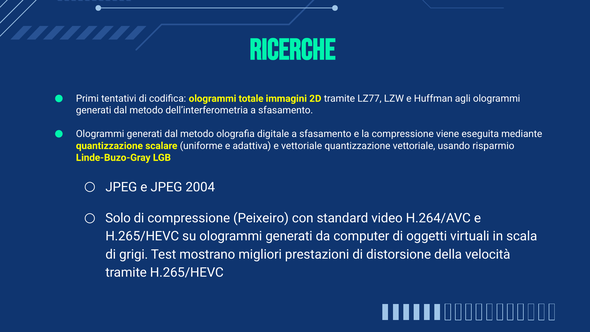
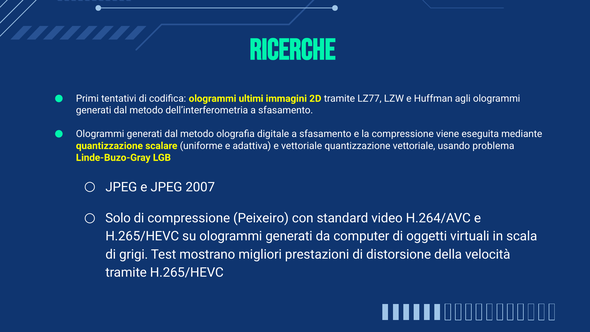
totale: totale -> ultimi (251, 99)
risparmio: risparmio -> problema (493, 146)
2004: 2004 -> 2007 (200, 187)
